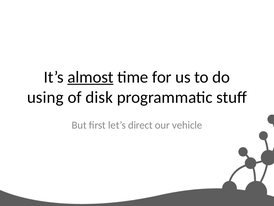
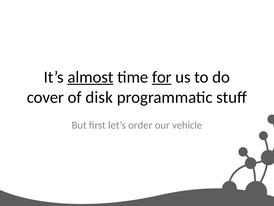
for underline: none -> present (162, 77)
using: using -> cover (45, 97)
direct: direct -> order (140, 125)
